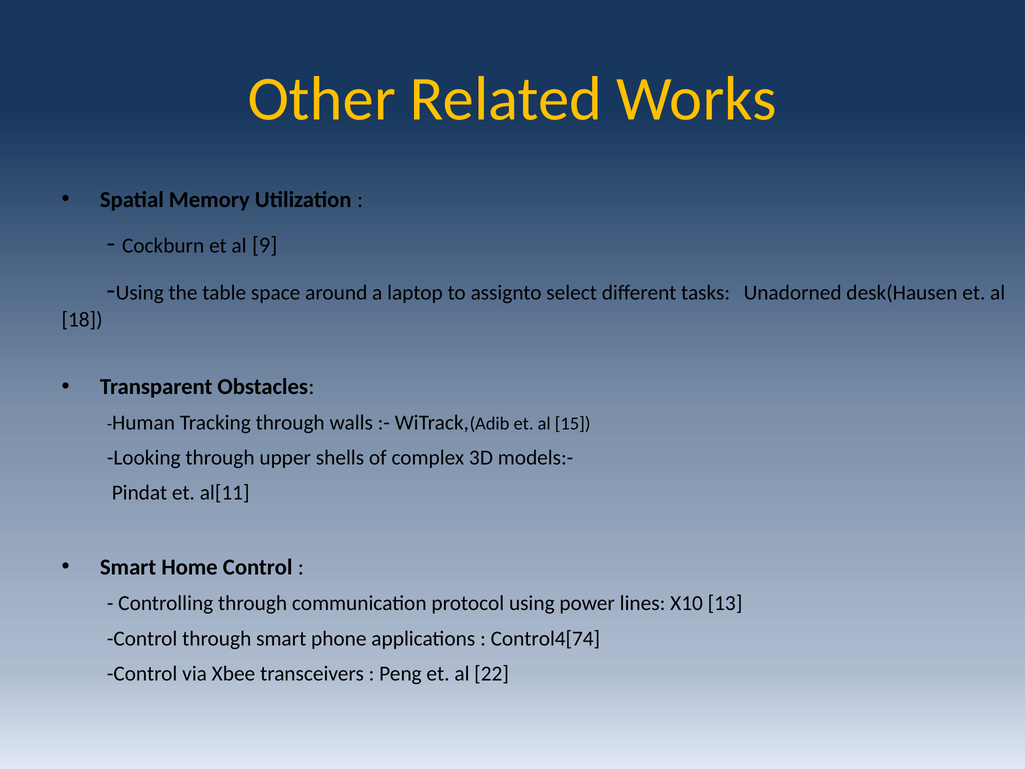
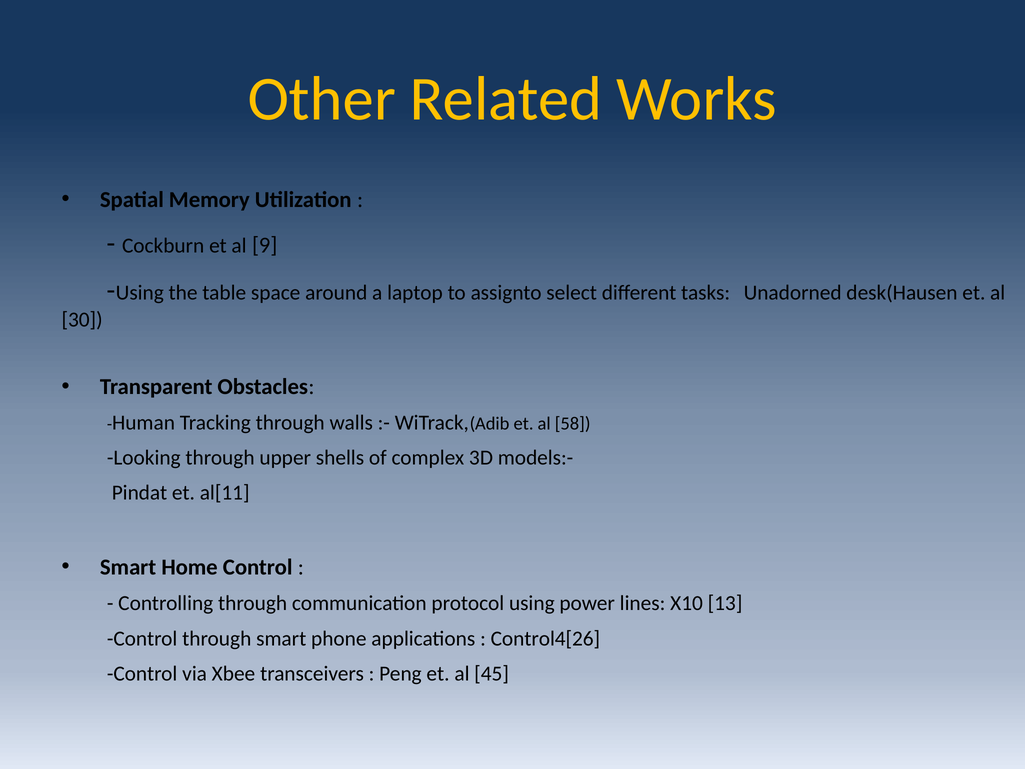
18: 18 -> 30 (82, 320)
15: 15 -> 58 (573, 424)
Control4[74: Control4[74 -> Control4[26 (545, 638)
22: 22 -> 45 (492, 674)
